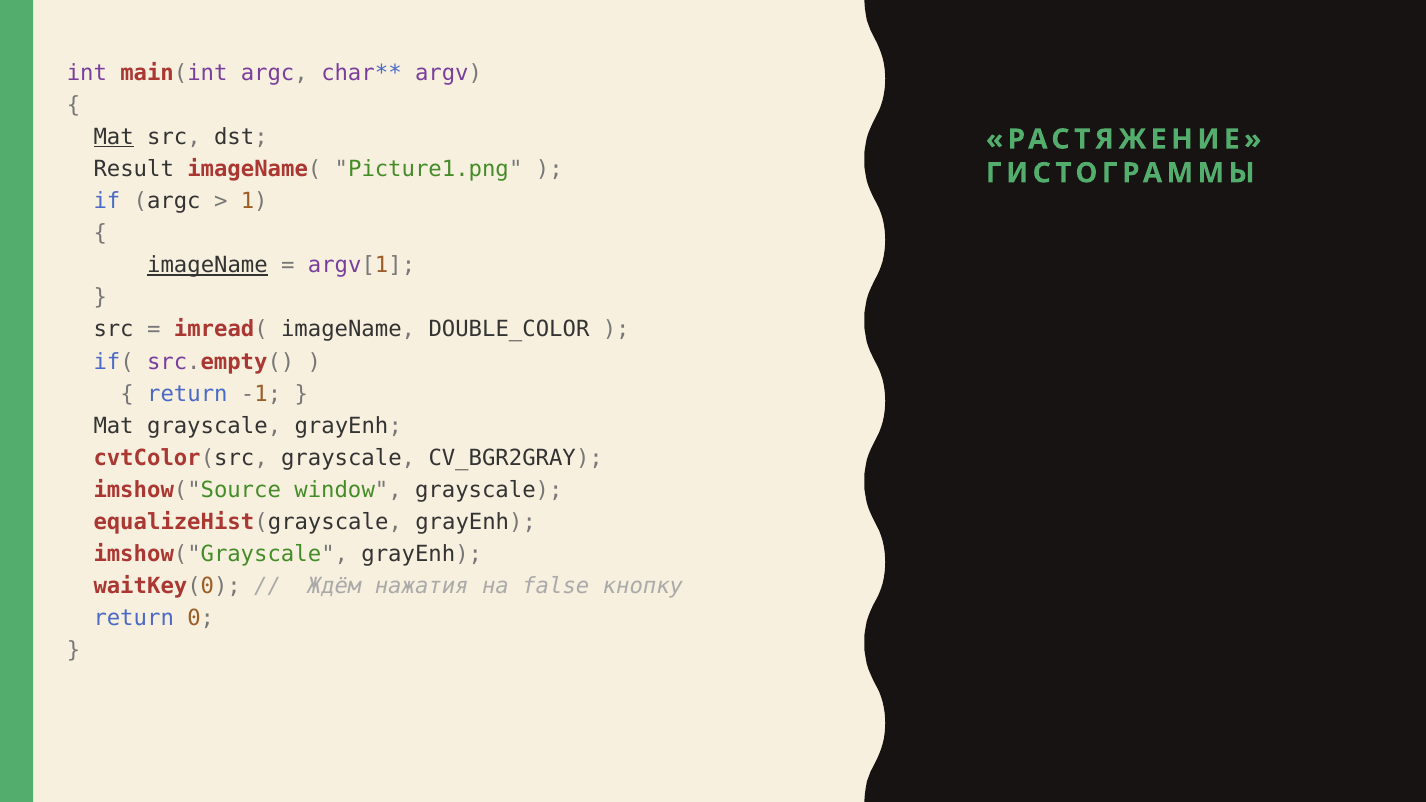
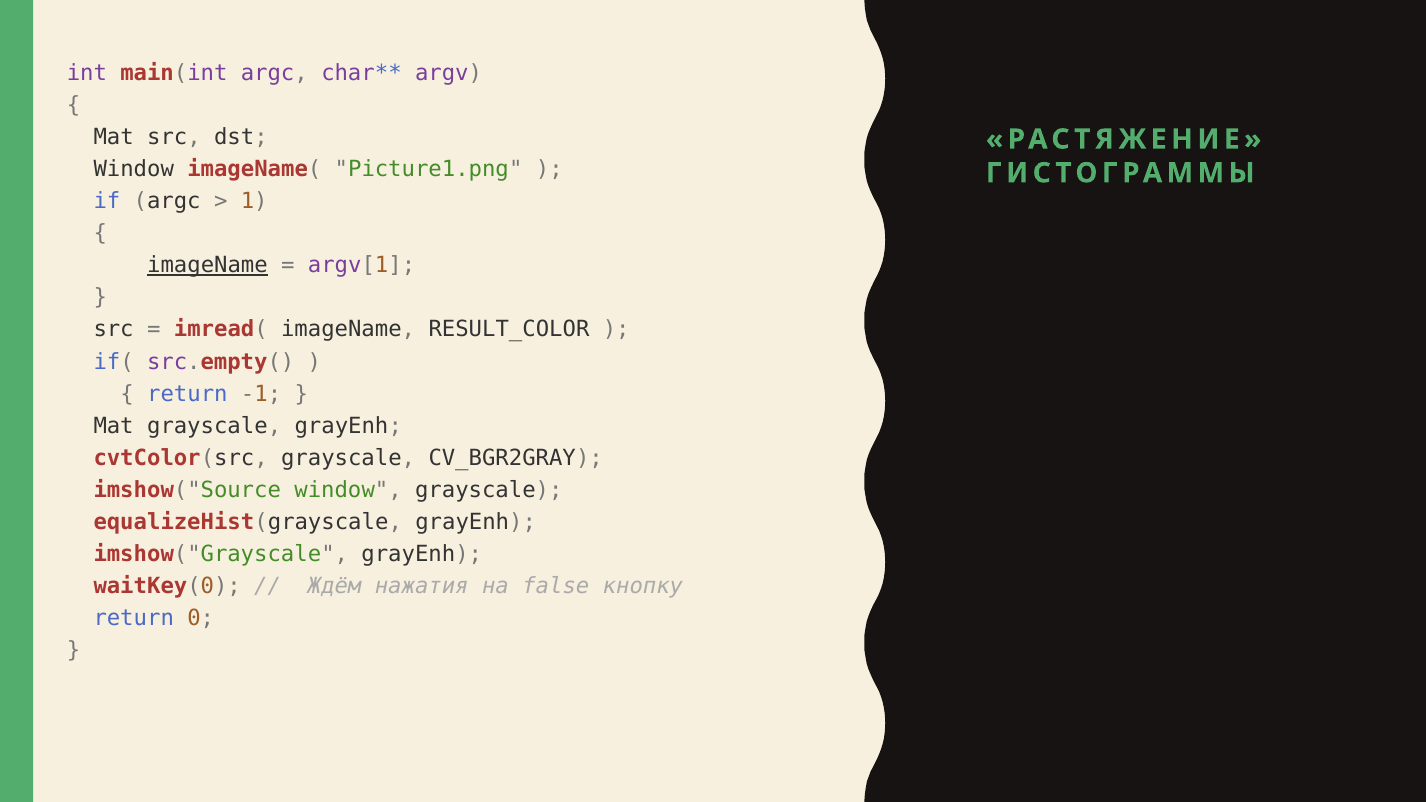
Mat underline: present -> none (114, 137)
Result: Result -> Window (134, 169)
DOUBLE_COLOR: DOUBLE_COLOR -> RESULT_COLOR (509, 330)
